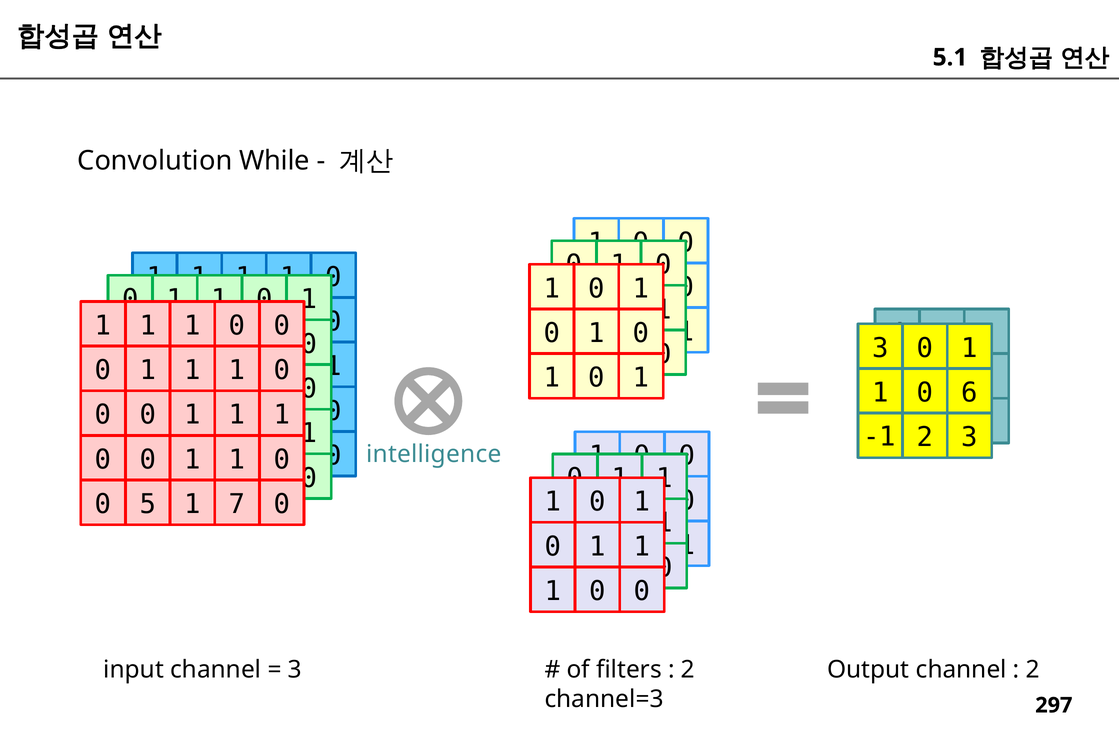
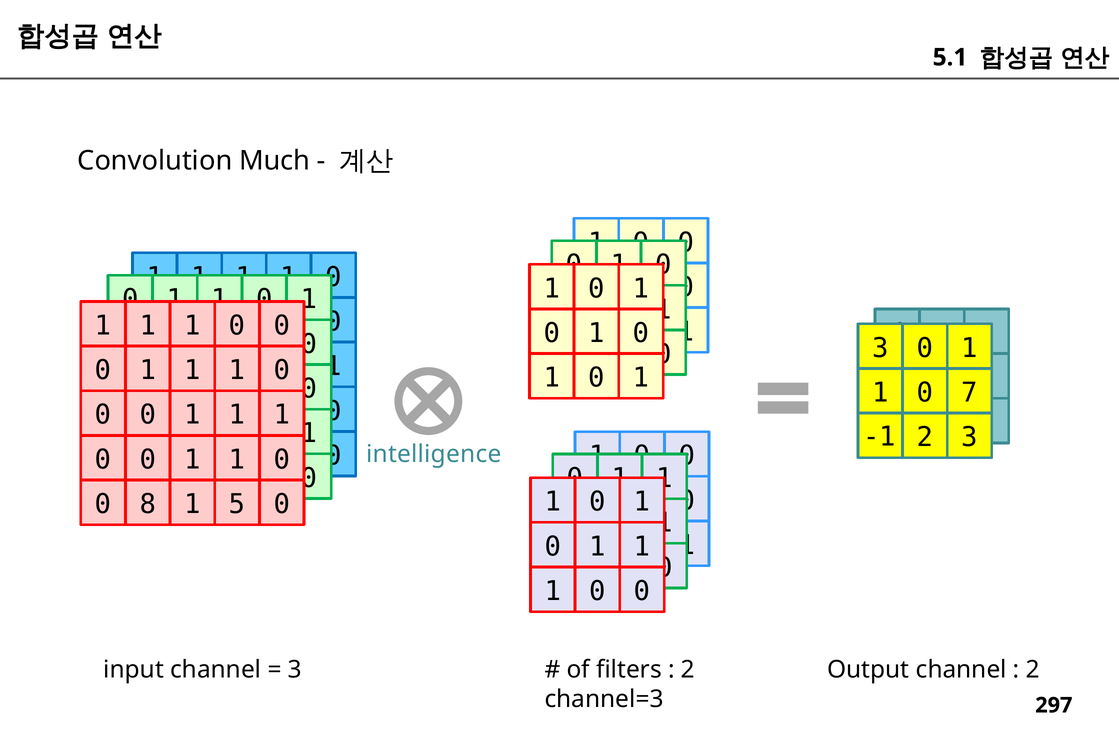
While: While -> Much (275, 161)
6: 6 -> 7 (970, 393)
5: 5 -> 8 (148, 504)
7: 7 -> 5 (237, 504)
